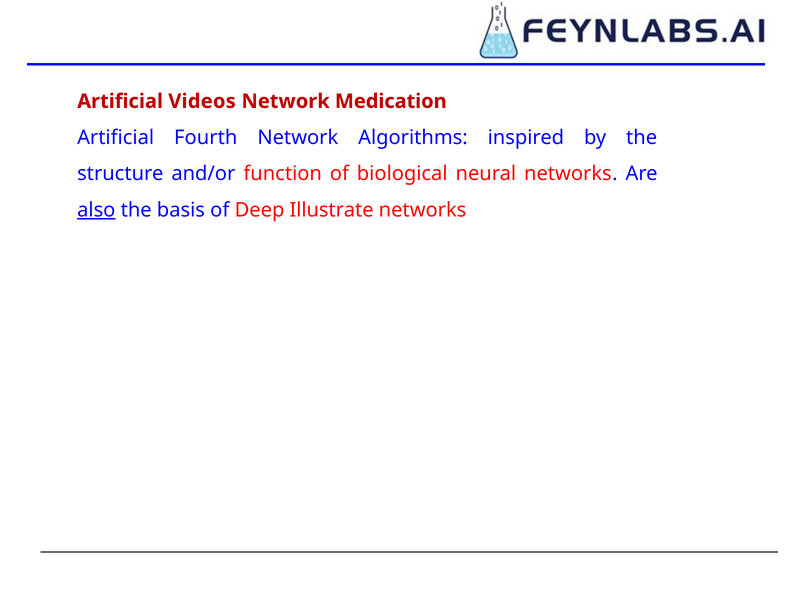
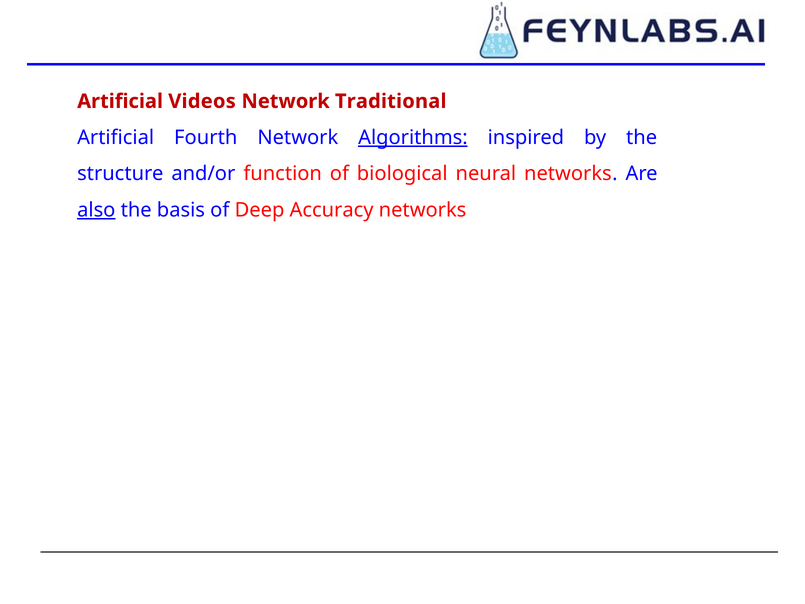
Medication: Medication -> Traditional (391, 101)
Algorithms underline: none -> present (413, 137)
Illustrate: Illustrate -> Accuracy (332, 210)
